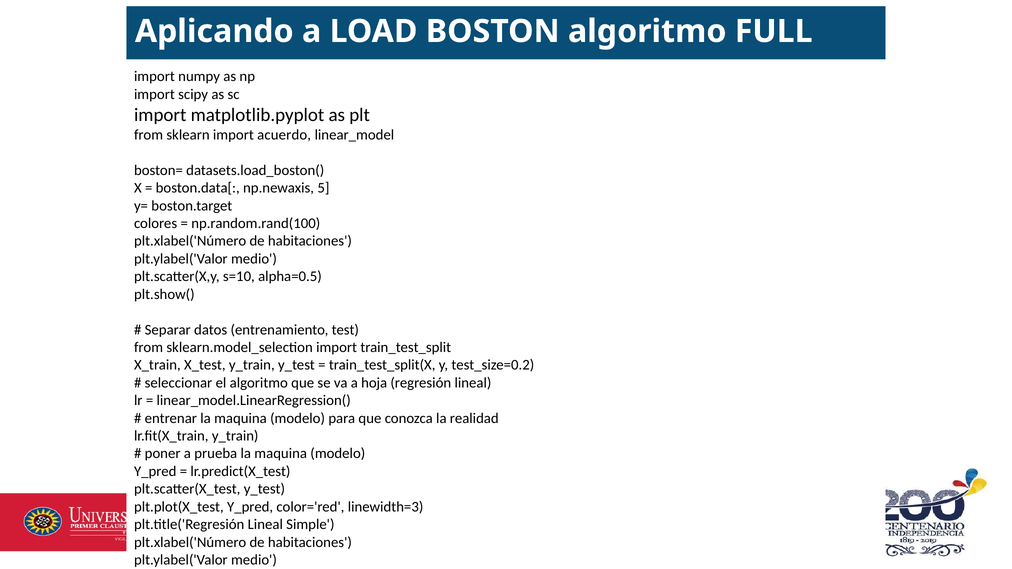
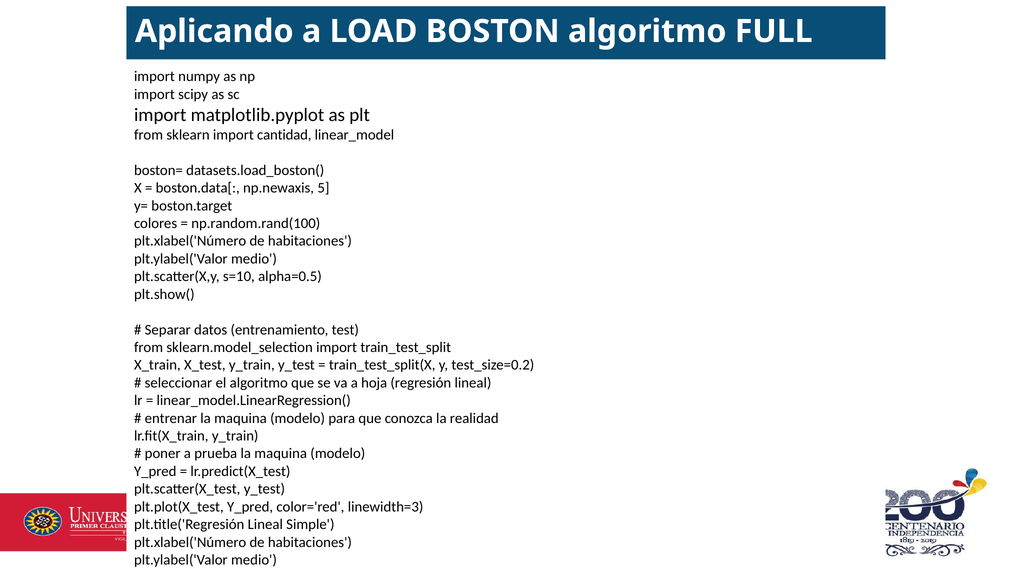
acuerdo: acuerdo -> cantidad (284, 135)
